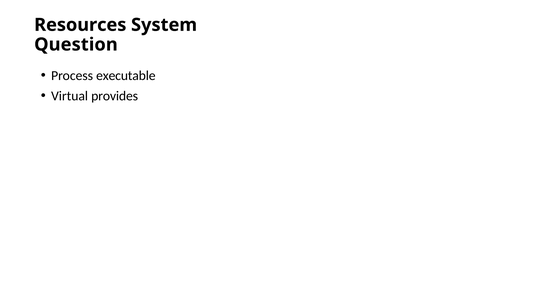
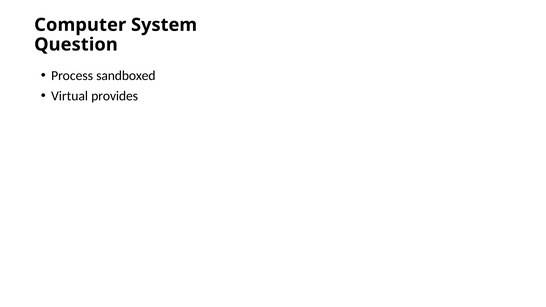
Resources: Resources -> Computer (80, 25)
executable: executable -> sandboxed (126, 76)
